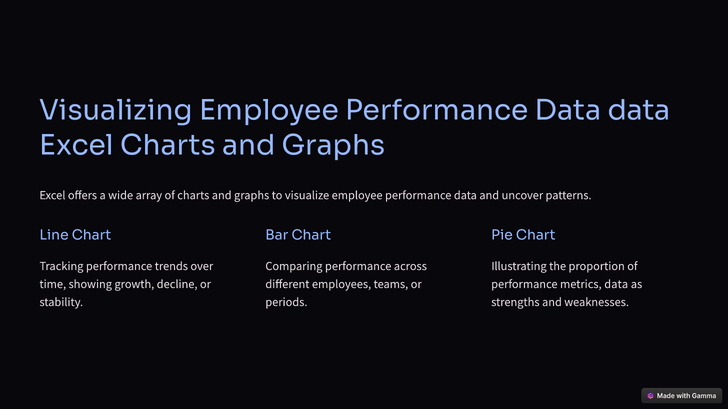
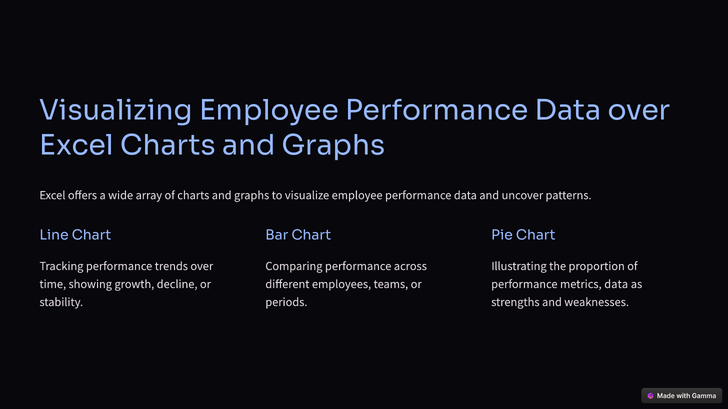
Data data: data -> over (639, 111)
